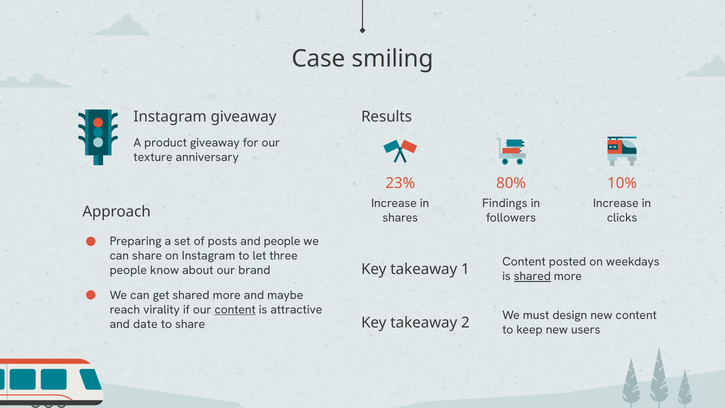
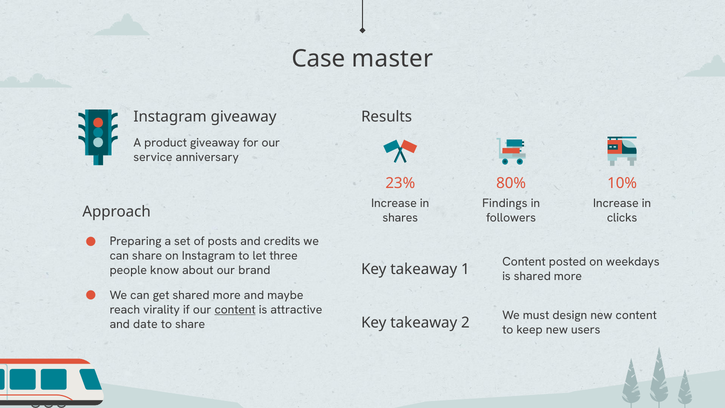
smiling: smiling -> master (393, 59)
texture: texture -> service (153, 157)
and people: people -> credits (282, 241)
shared underline: present -> none (532, 276)
